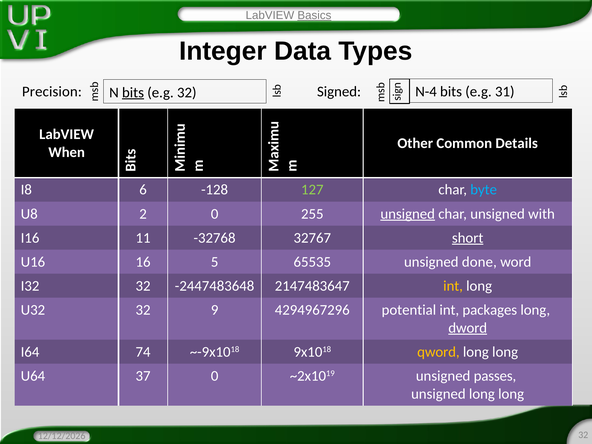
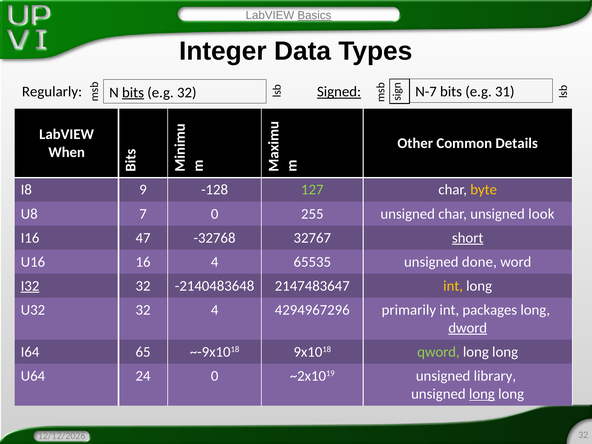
Precision: Precision -> Regularly (52, 92)
Signed underline: none -> present (339, 92)
N-4: N-4 -> N-7 (426, 92)
6: 6 -> 9 (143, 190)
byte colour: light blue -> yellow (484, 190)
2: 2 -> 7 (143, 214)
unsigned underline: present -> none (408, 214)
with: with -> look (541, 214)
11: 11 -> 47 (143, 238)
16 5: 5 -> 4 (215, 262)
I32 underline: none -> present (30, 286)
-2447483648: -2447483648 -> -2140483648 (215, 286)
32 9: 9 -> 4 (215, 310)
potential: potential -> primarily (409, 310)
74: 74 -> 65 (143, 352)
qword colour: yellow -> light green (438, 352)
37: 37 -> 24 (143, 376)
passes: passes -> library (495, 376)
long underline: none -> present (482, 394)
